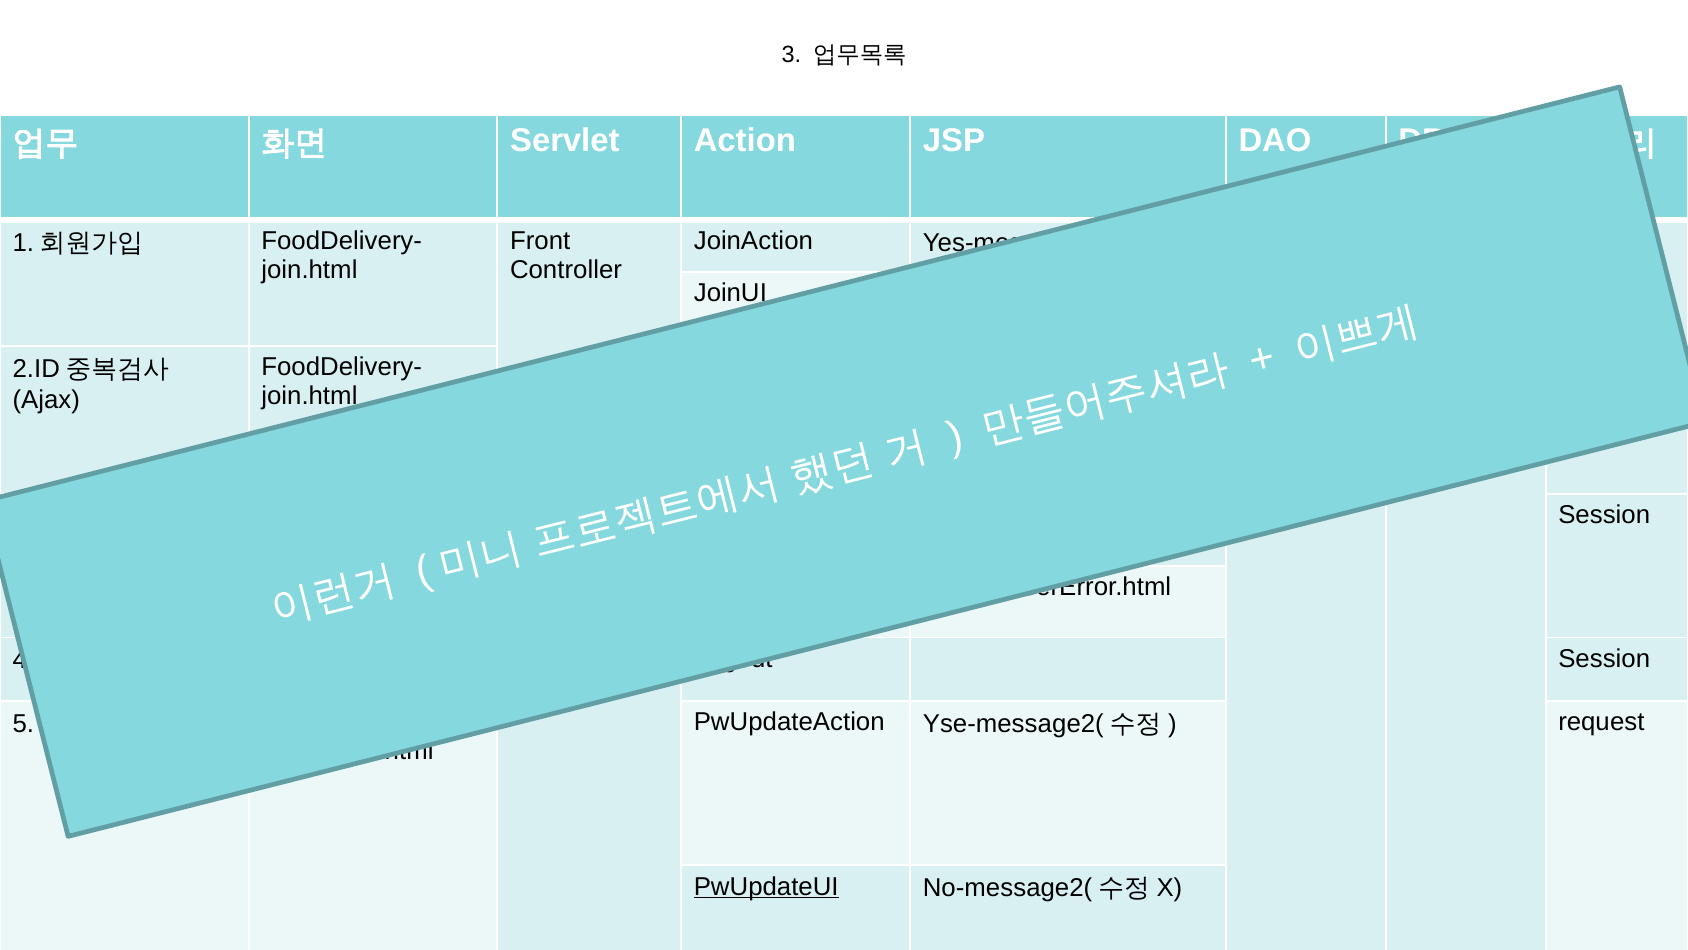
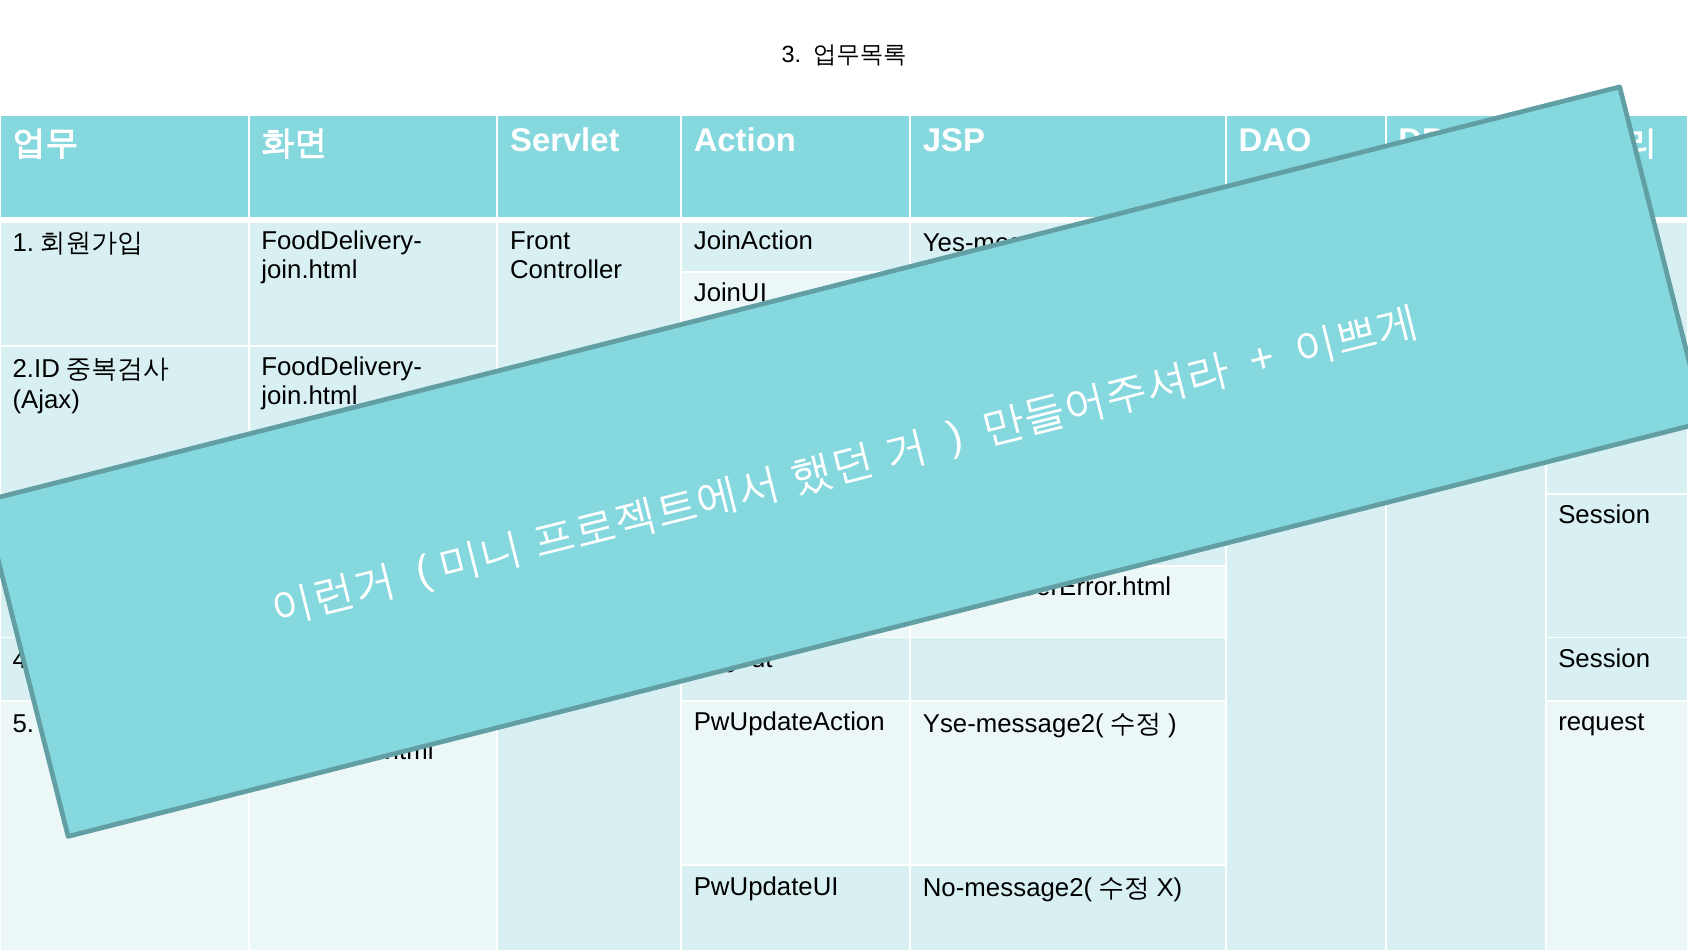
PwUpdateUI underline: present -> none (766, 886)
